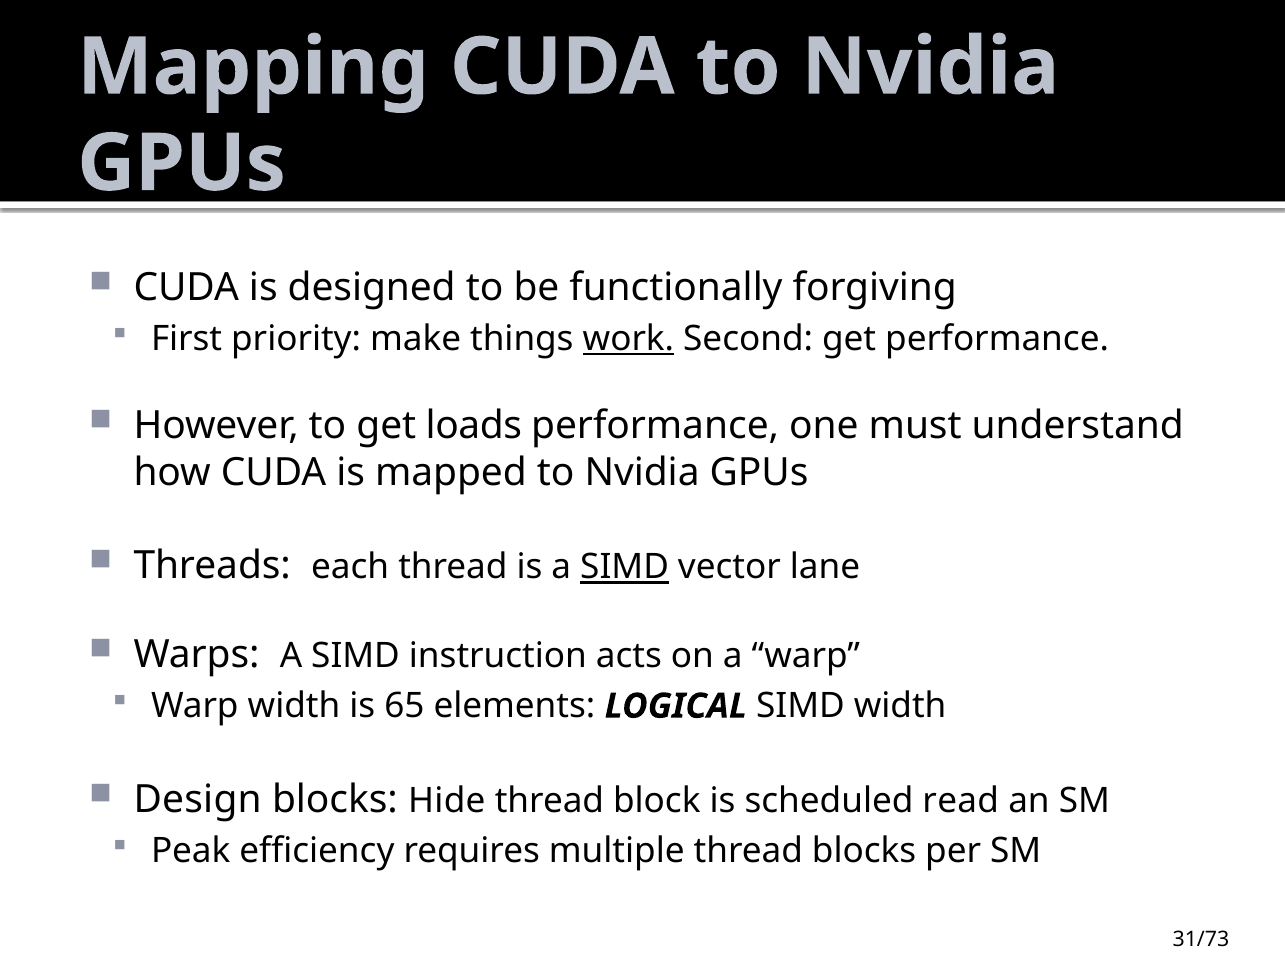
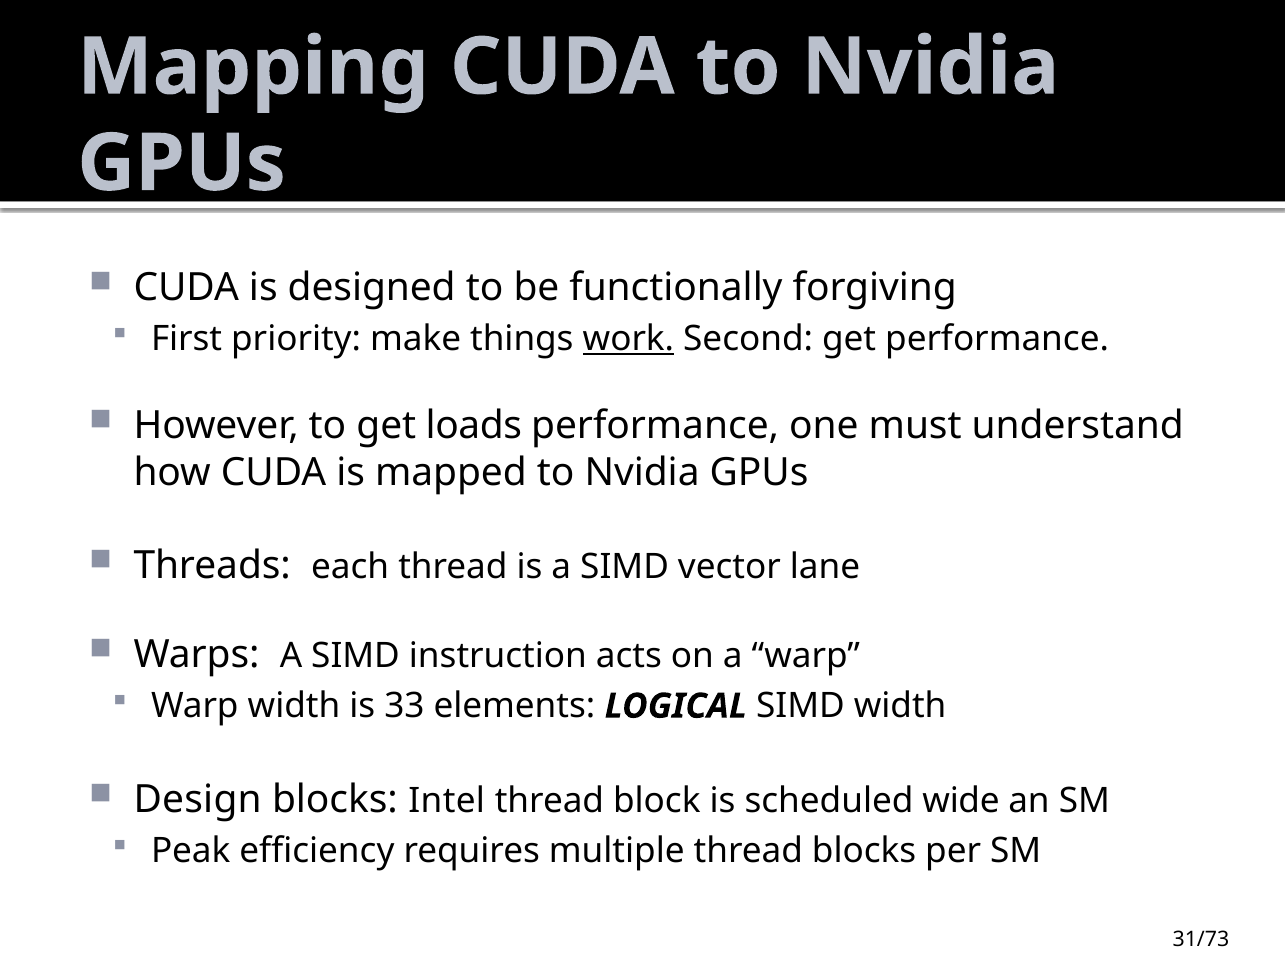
SIMD underline: present -> none (625, 568)
65: 65 -> 33 (404, 707)
Hide: Hide -> Intel (447, 802)
read: read -> wide (961, 802)
